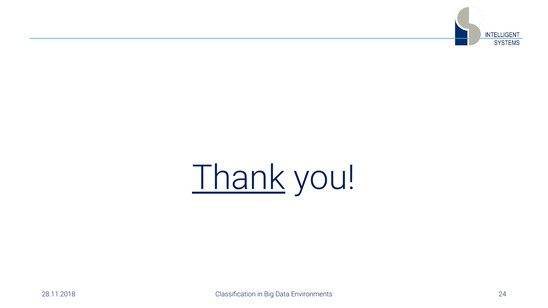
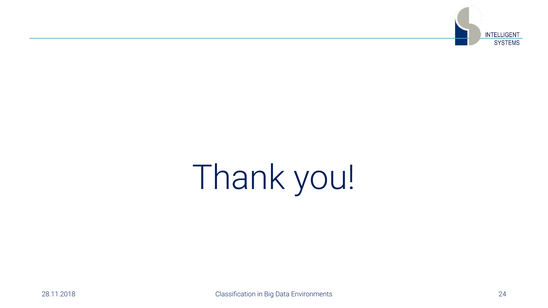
Thank underline: present -> none (239, 178)
